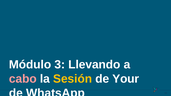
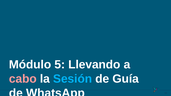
3: 3 -> 5 (60, 65)
Sesión colour: yellow -> light blue (73, 79)
Your: Your -> Guía (126, 79)
